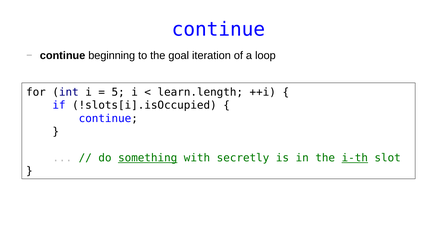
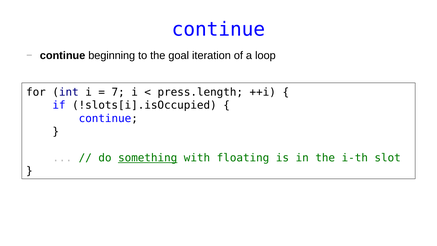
5: 5 -> 7 (118, 92)
learn.length: learn.length -> press.length (200, 92)
secretly: secretly -> floating (243, 158)
i-th underline: present -> none (355, 158)
